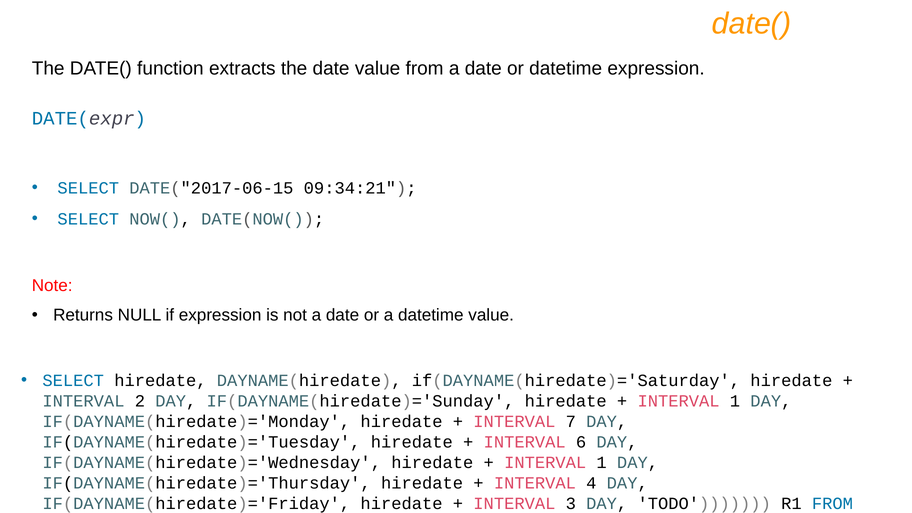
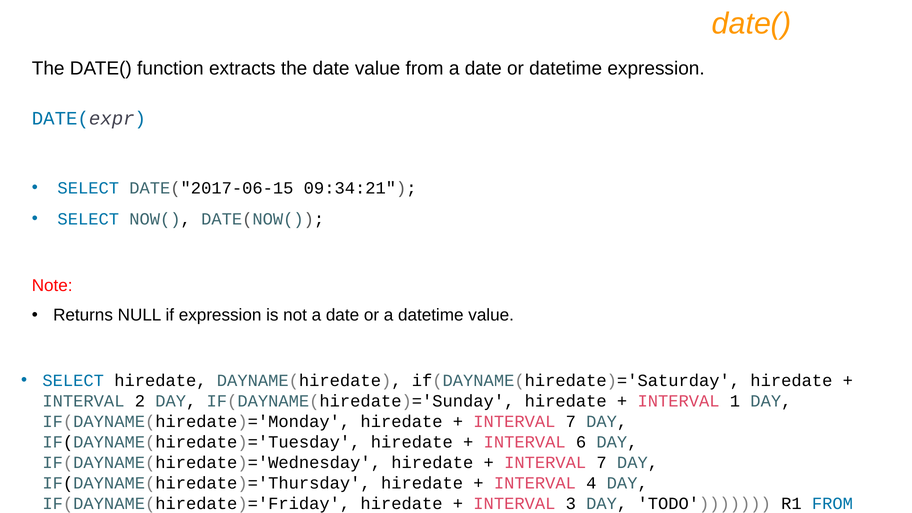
1: 1 -> 7 (602, 463)
